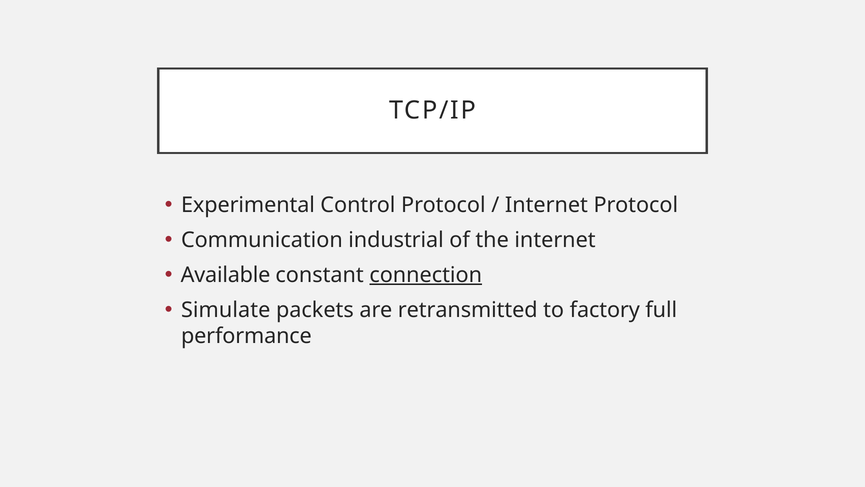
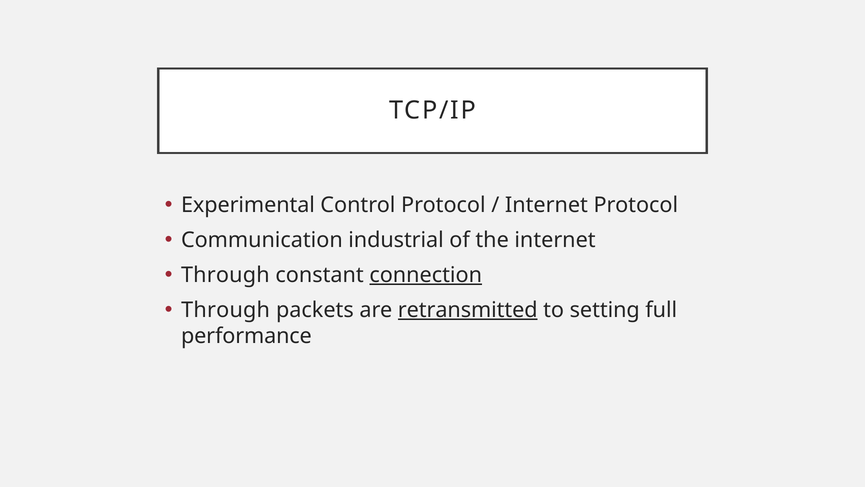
Available: Available -> Through (225, 275)
Simulate: Simulate -> Through (226, 310)
retransmitted underline: none -> present (468, 310)
factory: factory -> setting (605, 310)
